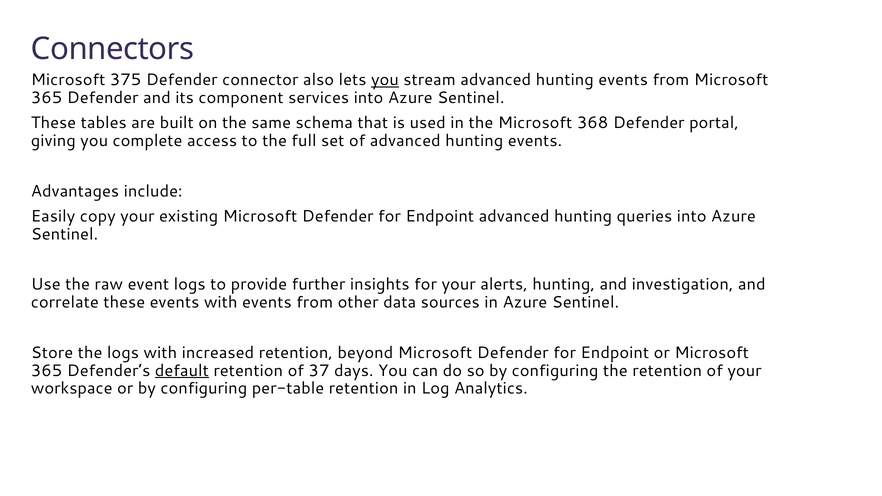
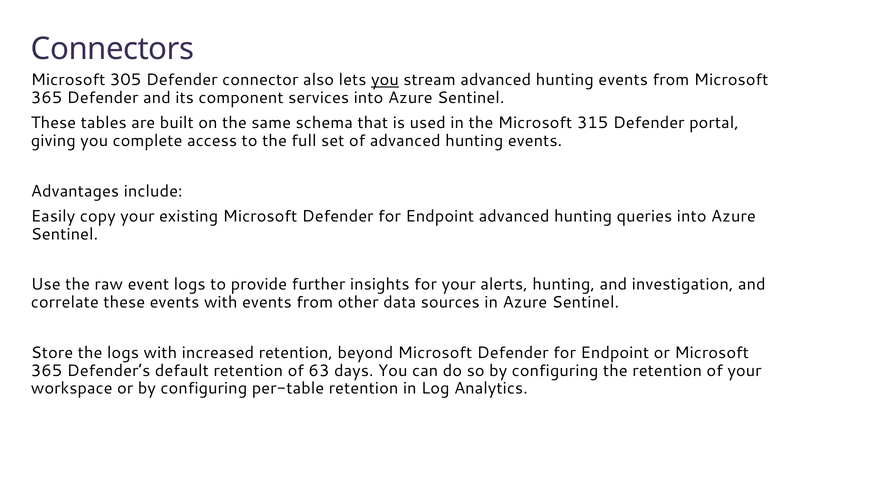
375: 375 -> 305 (126, 80)
368: 368 -> 315 (593, 123)
default underline: present -> none (182, 371)
37: 37 -> 63 (319, 371)
